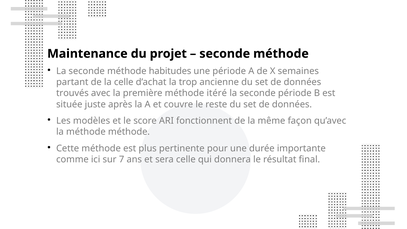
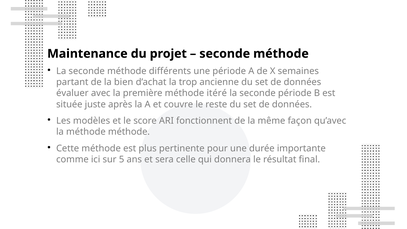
habitudes: habitudes -> différents (170, 71)
la celle: celle -> bien (124, 82)
trouvés: trouvés -> évaluer (72, 93)
7: 7 -> 5 (122, 159)
